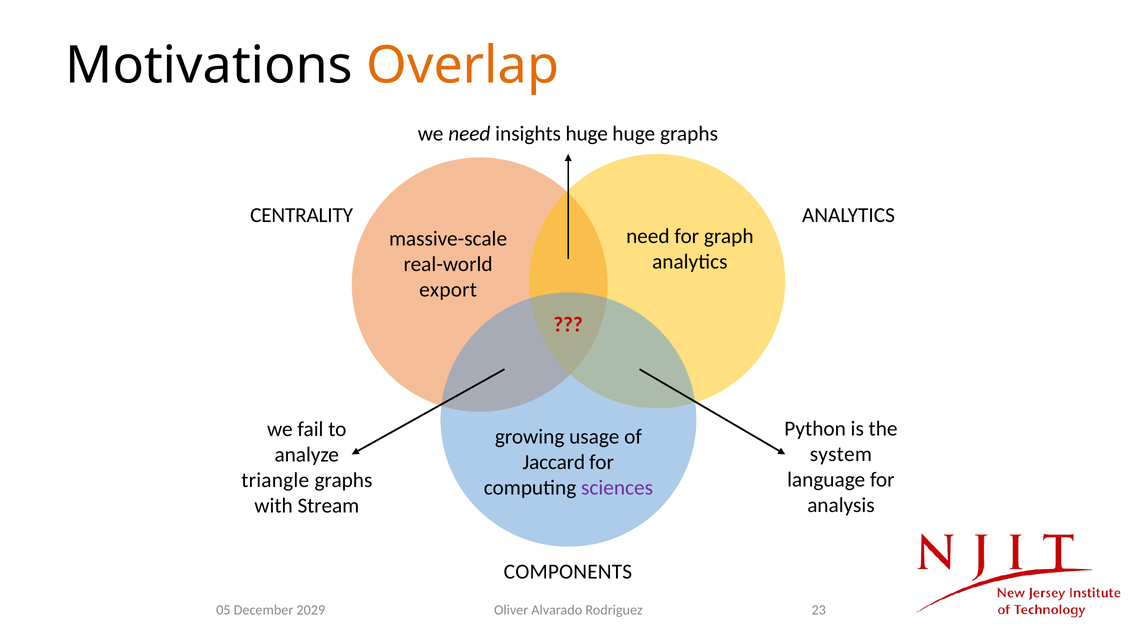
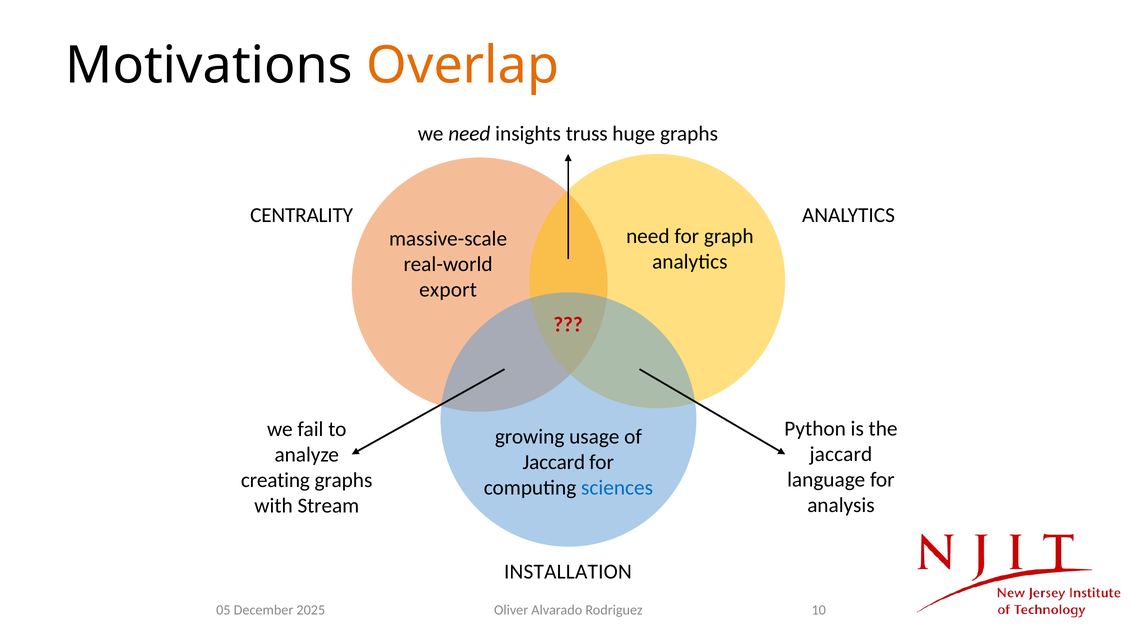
insights huge: huge -> truss (587, 134)
system: system -> jaccard (841, 455)
triangle: triangle -> creating (275, 481)
sciences colour: purple -> blue (617, 488)
COMPONENTS: COMPONENTS -> INSTALLATION (568, 572)
23: 23 -> 10 (819, 611)
2029: 2029 -> 2025 (311, 611)
